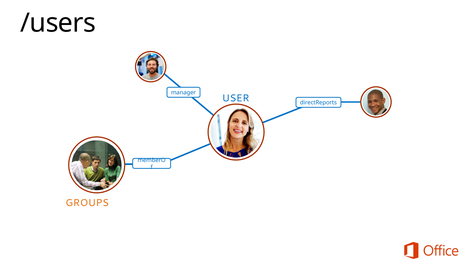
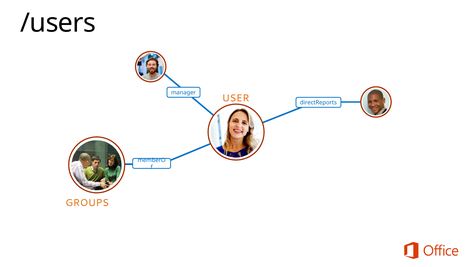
USER colour: blue -> orange (236, 98)
